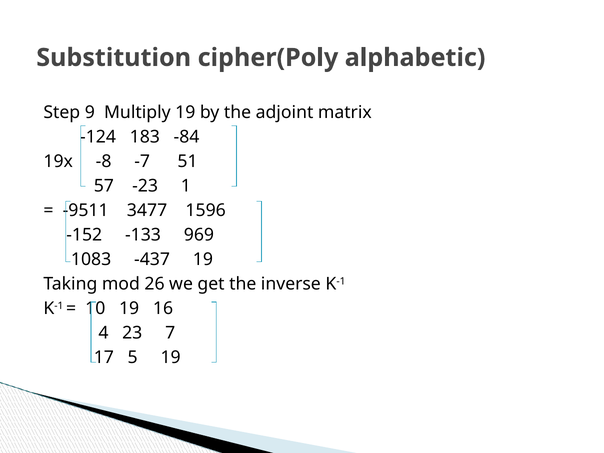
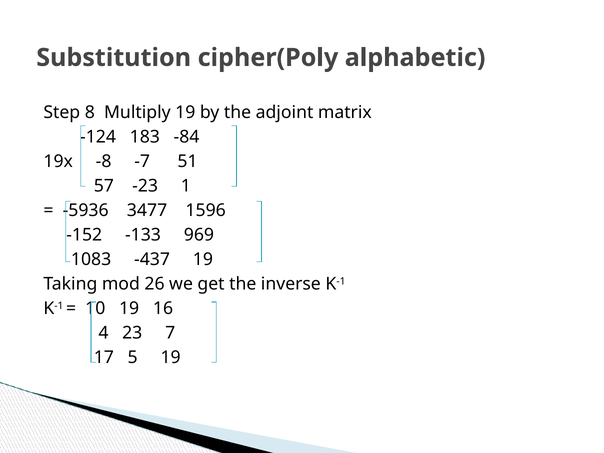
9: 9 -> 8 (90, 113)
-9511: -9511 -> -5936 (86, 211)
